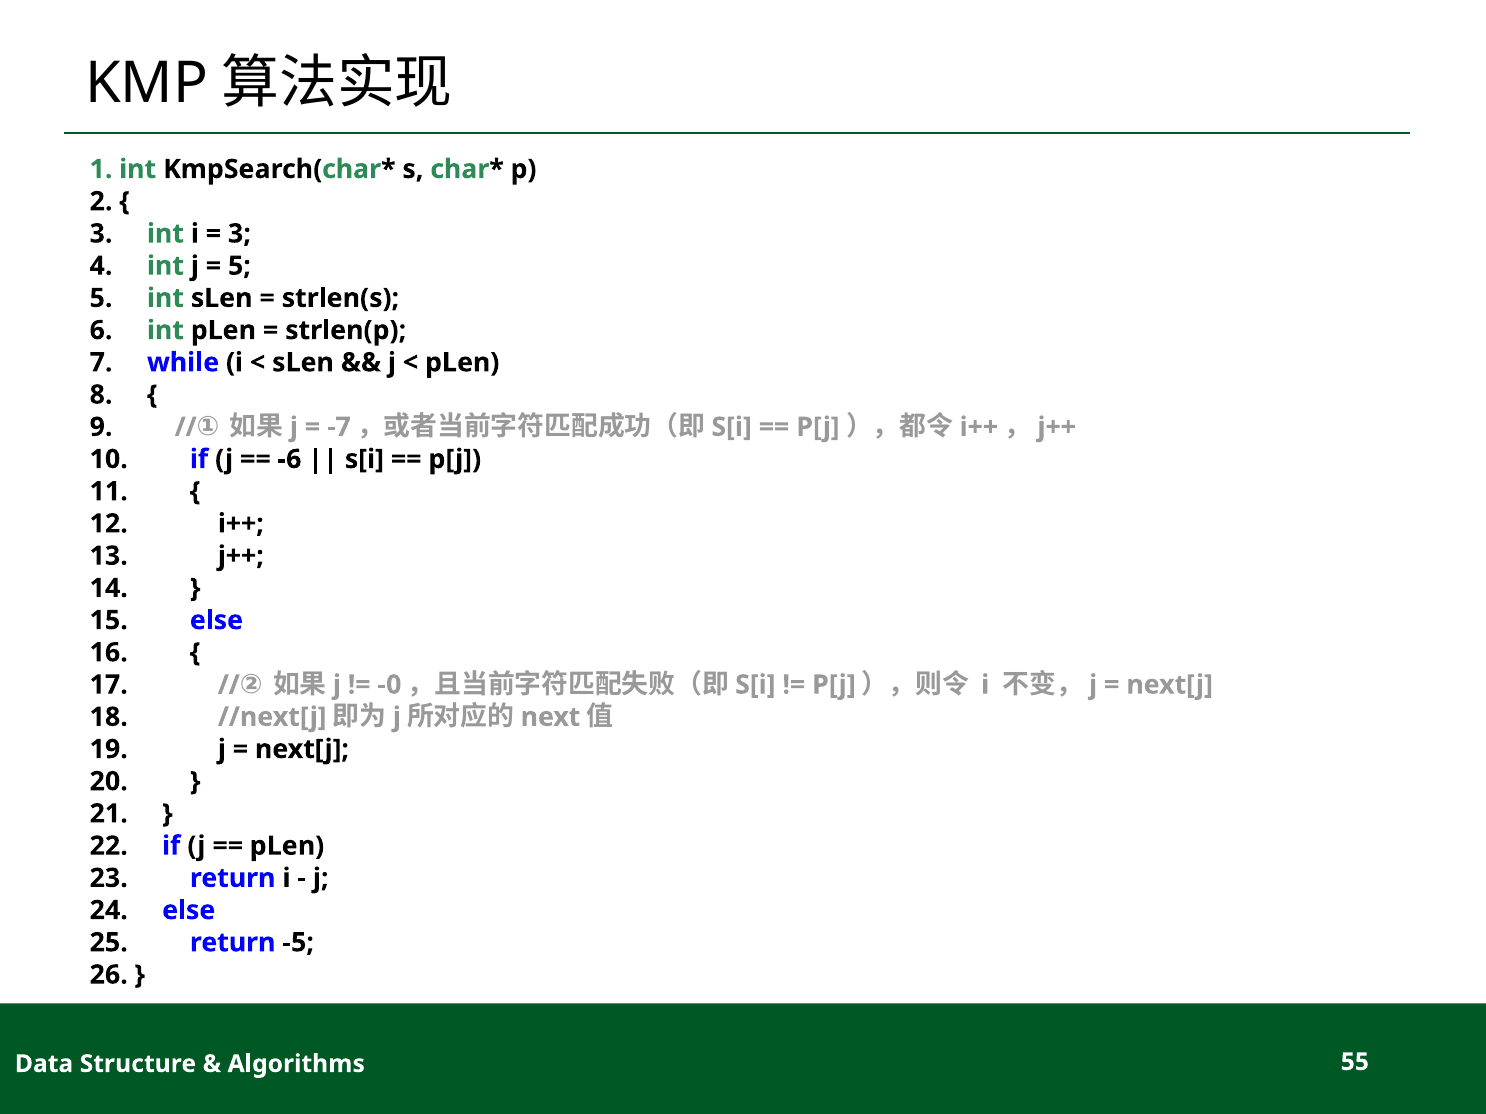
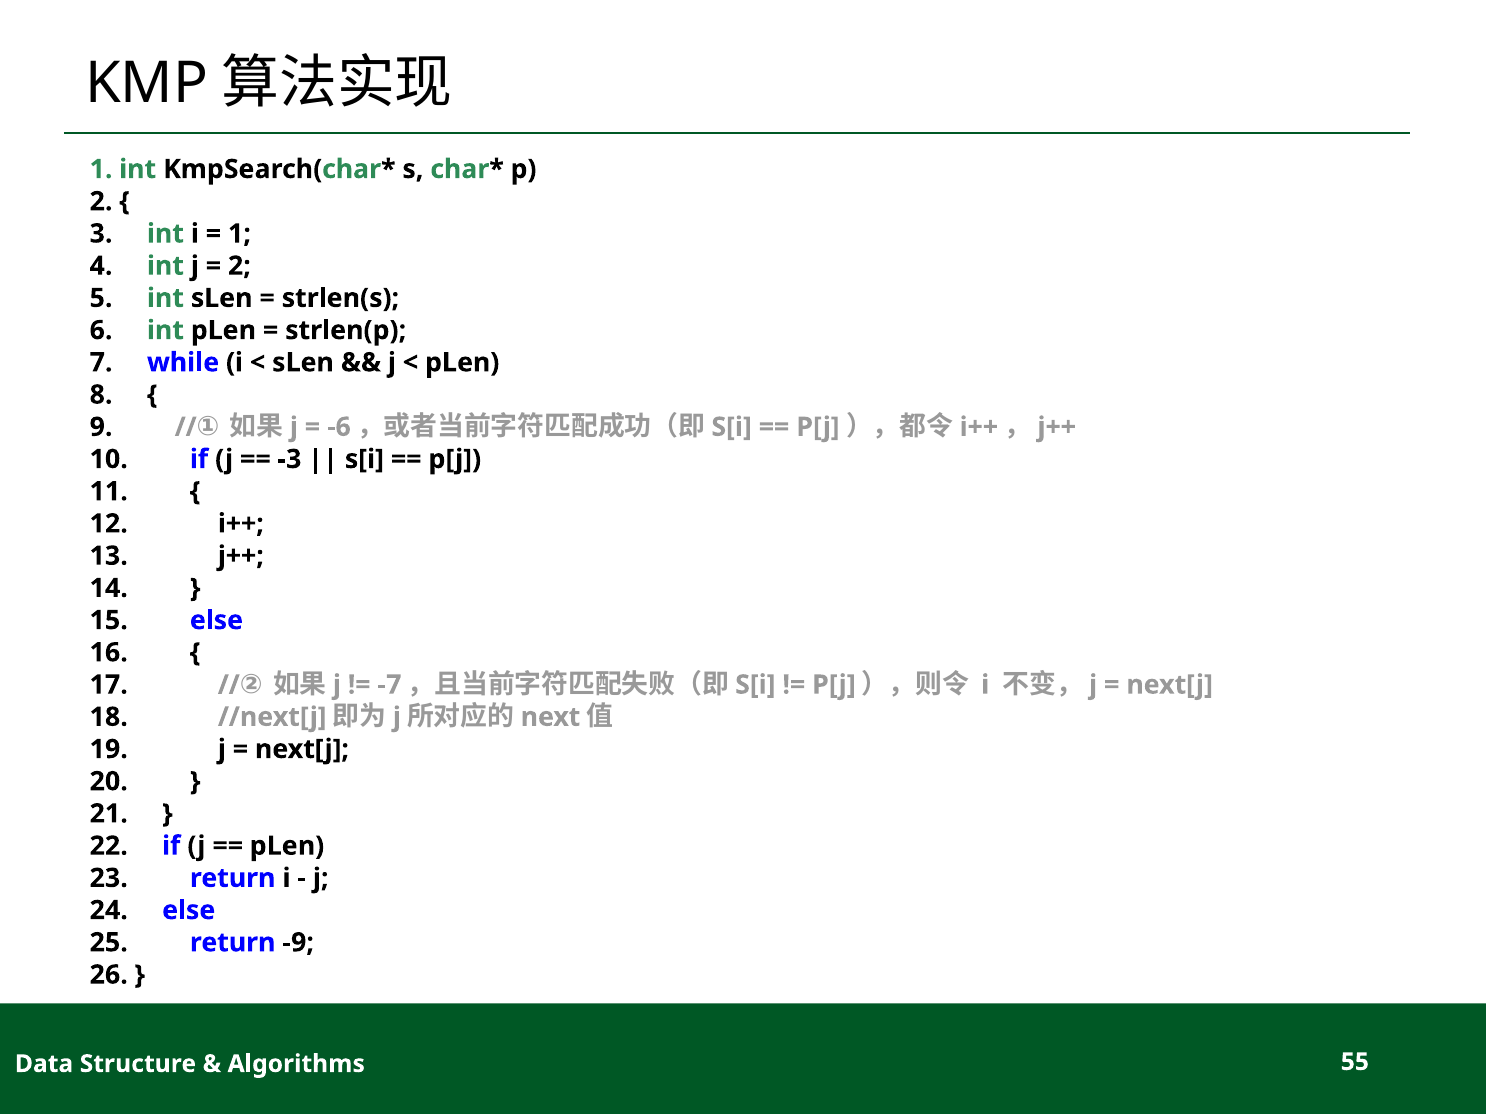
3: 3 -> 1 (239, 234)
5: 5 -> 2 (239, 266)
-7: -7 -> -6 (339, 427)
-6: -6 -> -3 (289, 459)
-0: -0 -> -7 (390, 685)
-5: -5 -> -9 (298, 943)
